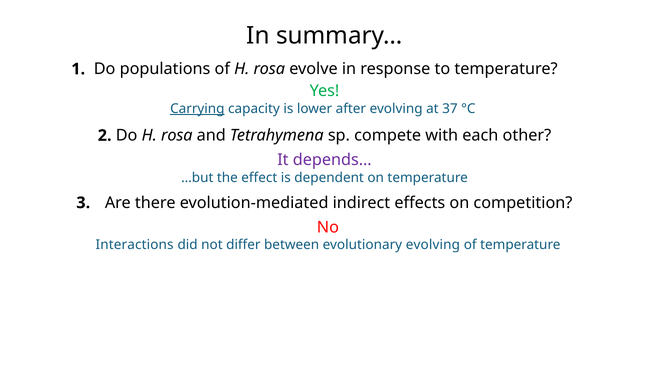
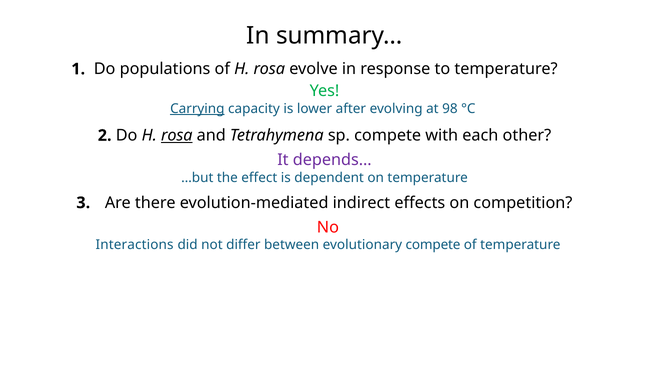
37: 37 -> 98 (450, 109)
rosa underline: none -> present (177, 135)
evolutionary evolving: evolving -> compete (433, 245)
